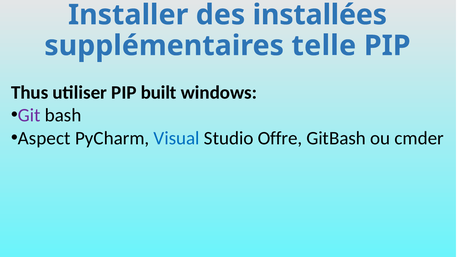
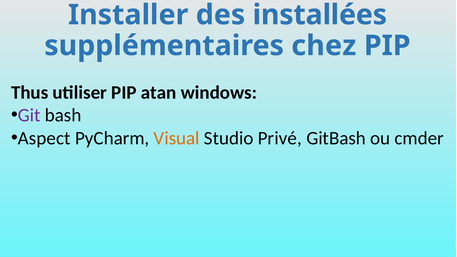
telle: telle -> chez (324, 46)
built: built -> atan (159, 92)
Visual colour: blue -> orange (177, 138)
Offre: Offre -> Privé (280, 138)
